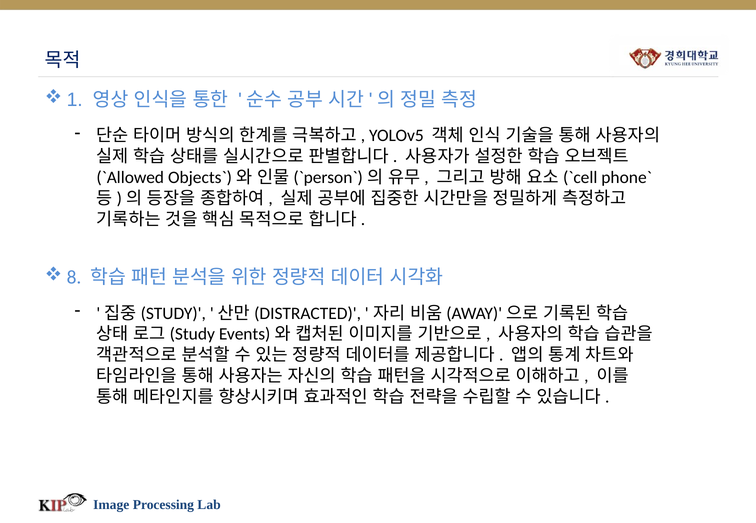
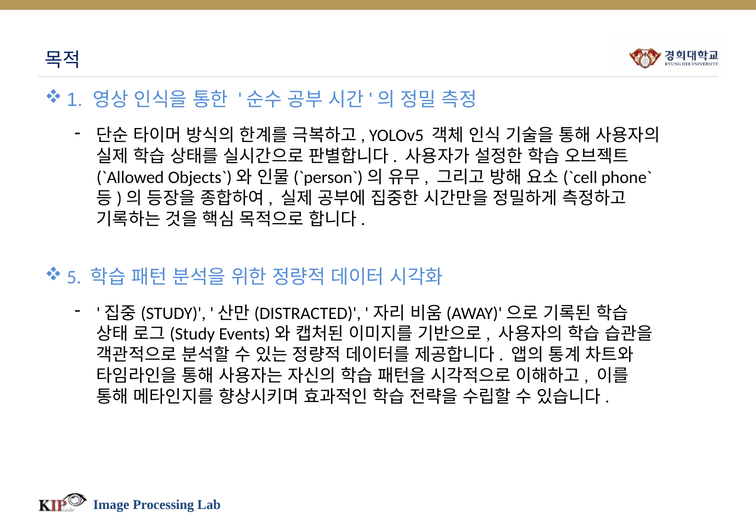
8: 8 -> 5 (74, 278)
